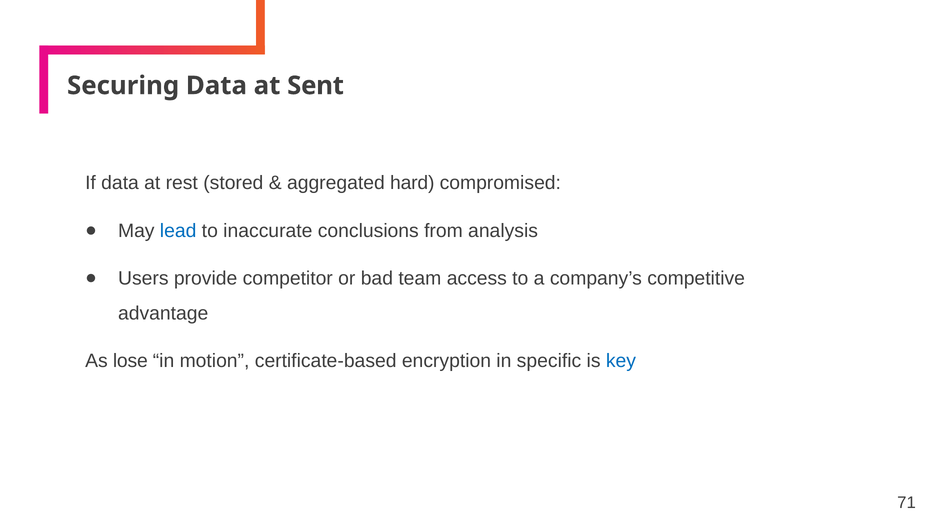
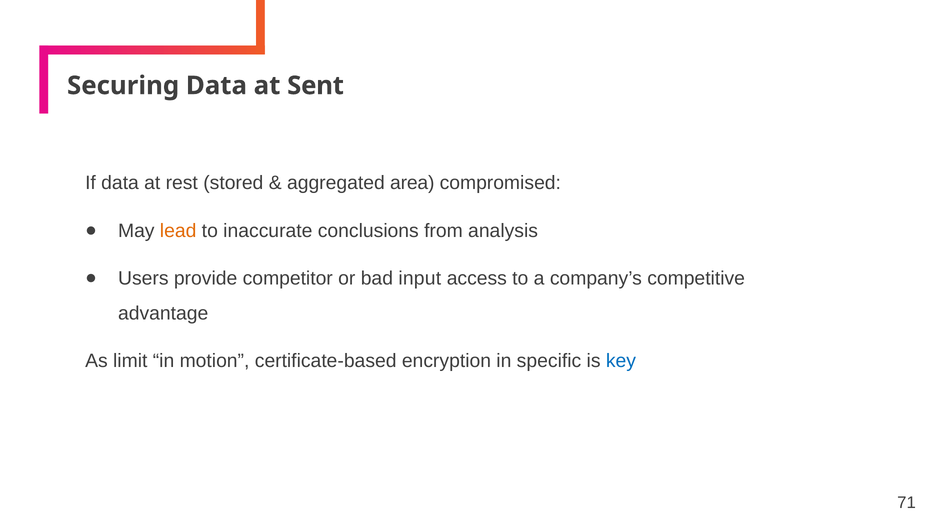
hard: hard -> area (412, 183)
lead colour: blue -> orange (178, 231)
team: team -> input (420, 279)
lose: lose -> limit (130, 361)
